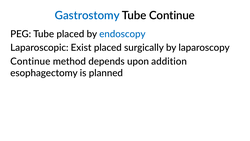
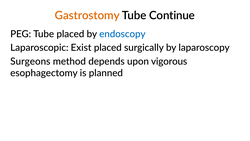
Gastrostomy colour: blue -> orange (87, 15)
Continue: Continue -> Surgeons (30, 61)
addition: addition -> vigorous (169, 61)
